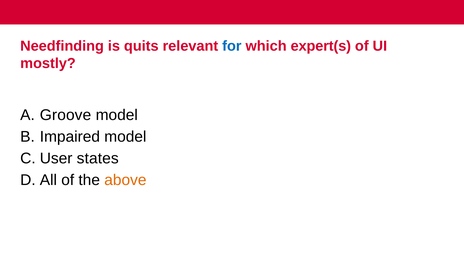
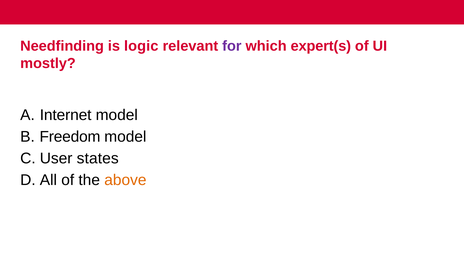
quits: quits -> logic (141, 46)
for colour: blue -> purple (232, 46)
Groove: Groove -> Internet (66, 115)
Impaired: Impaired -> Freedom (70, 137)
